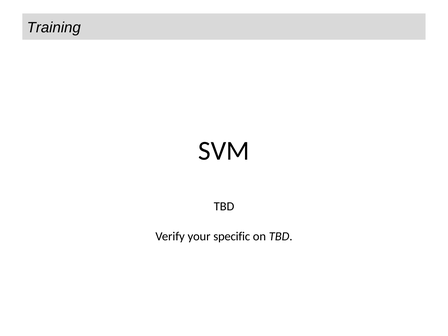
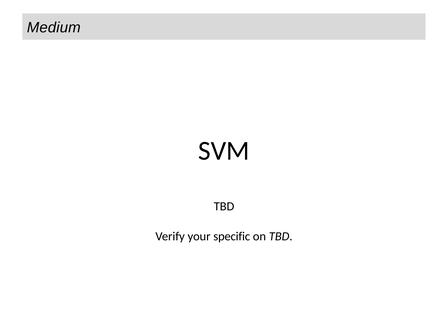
Training: Training -> Medium (54, 28)
